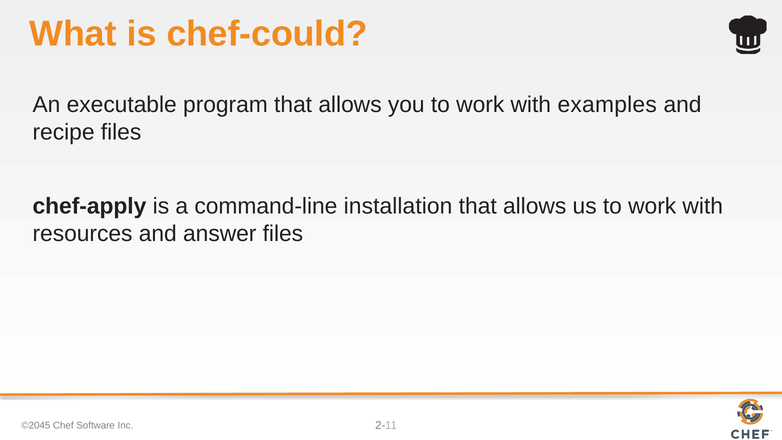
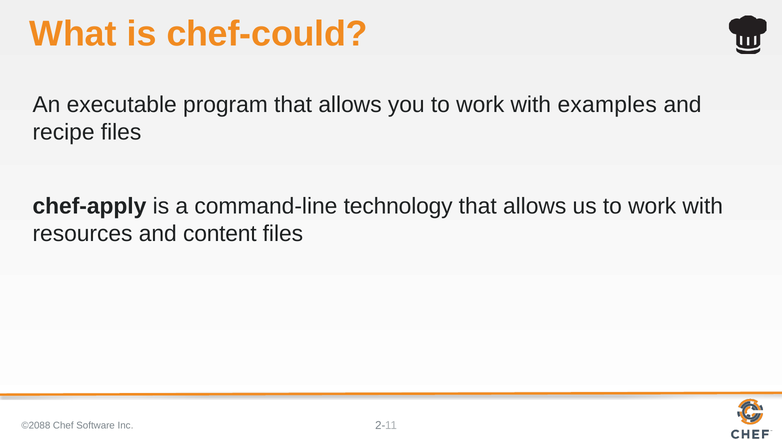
installation: installation -> technology (398, 206)
answer: answer -> content (220, 234)
©2045: ©2045 -> ©2088 (36, 426)
